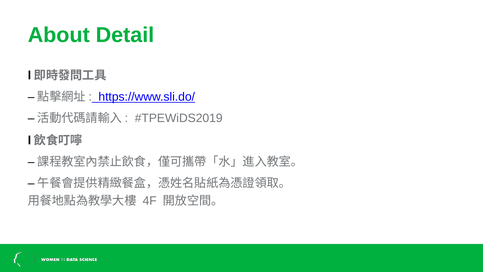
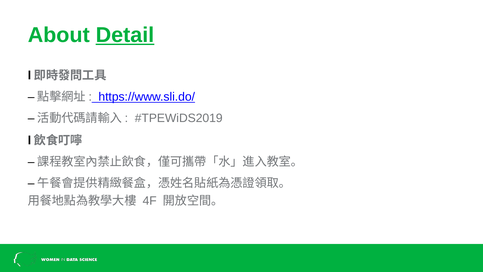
Detail underline: none -> present (125, 35)
